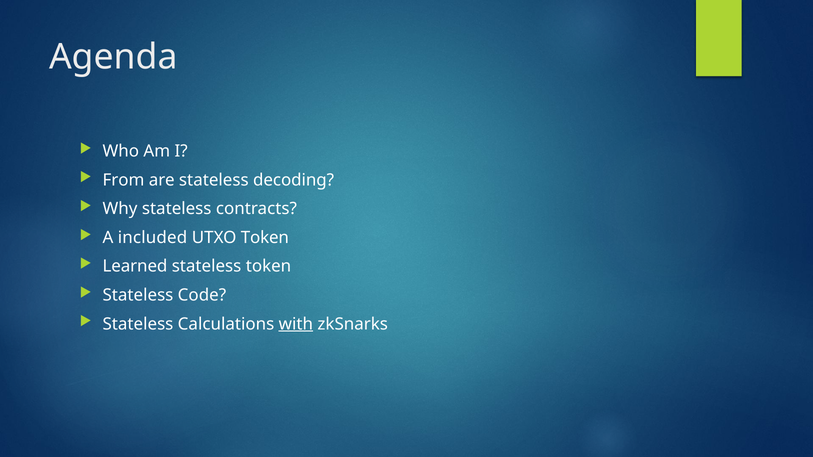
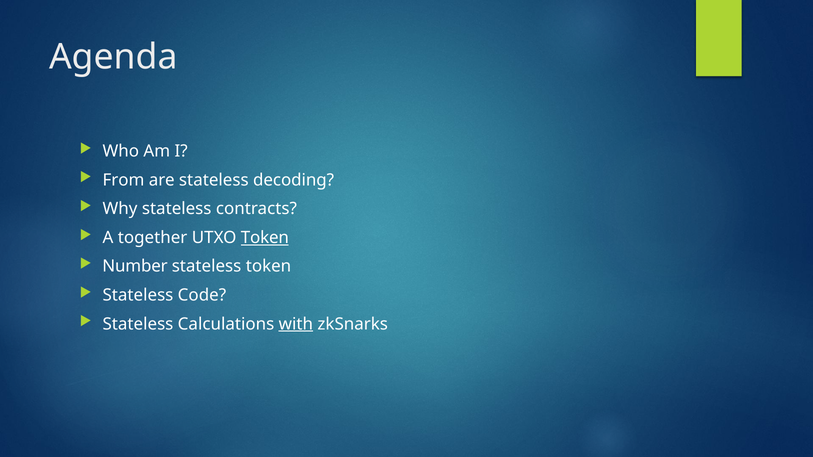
included: included -> together (153, 238)
Token underline: none -> present (265, 238)
Learned: Learned -> Number (135, 267)
